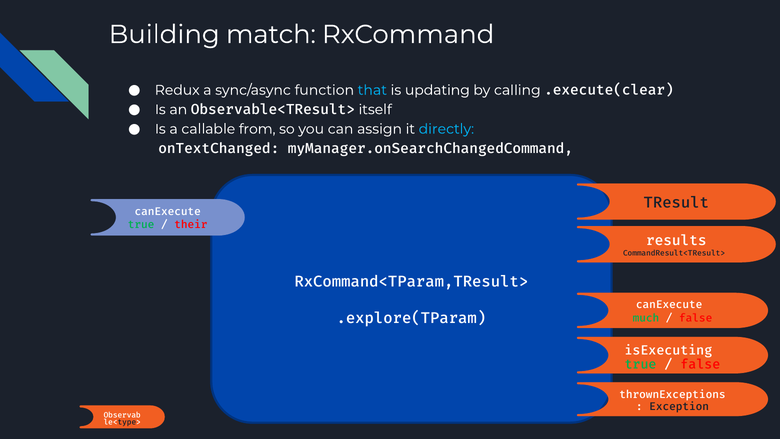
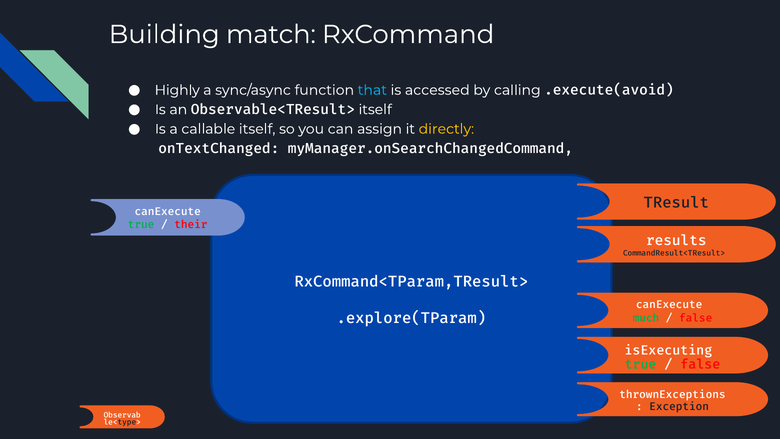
Redux: Redux -> Highly (177, 90)
updating: updating -> accessed (437, 90)
.execute(clear: .execute(clear -> .execute(avoid (609, 90)
callable from: from -> itself (257, 129)
directly colour: light blue -> yellow (446, 129)
